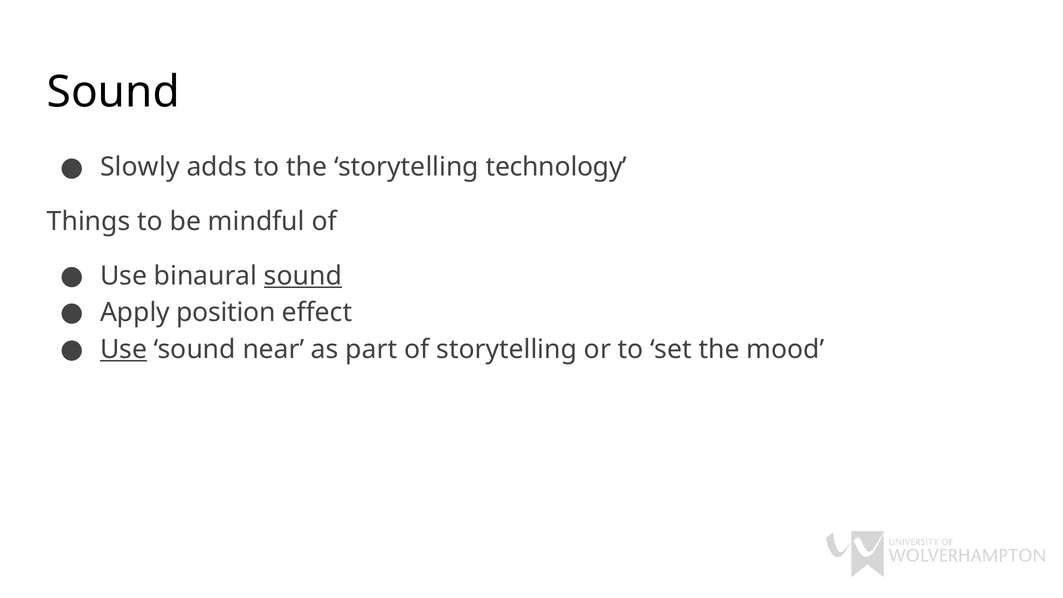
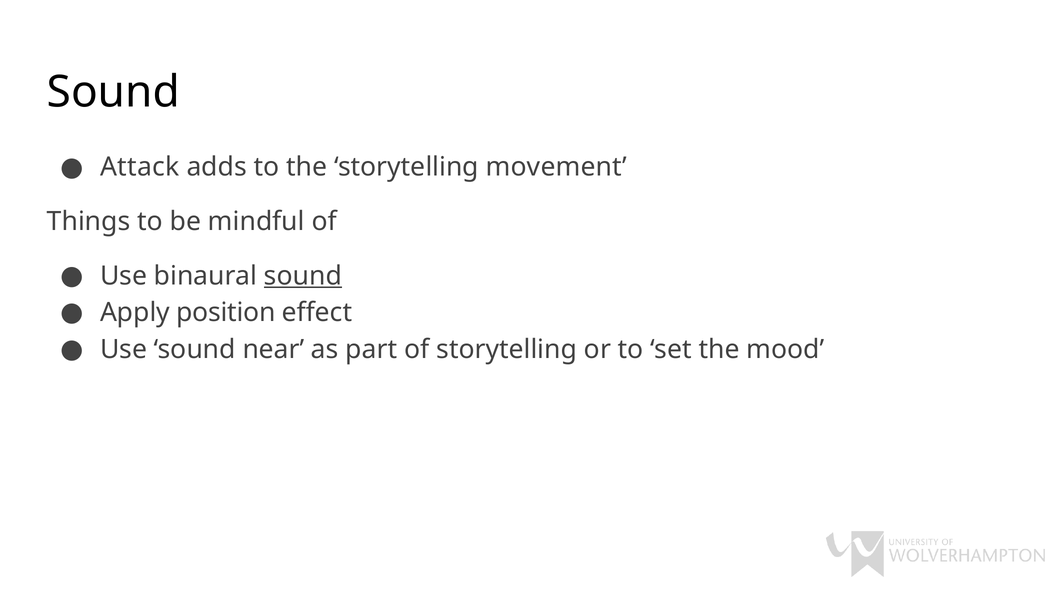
Slowly: Slowly -> Attack (140, 167)
technology: technology -> movement (556, 167)
Use underline: present -> none (124, 349)
